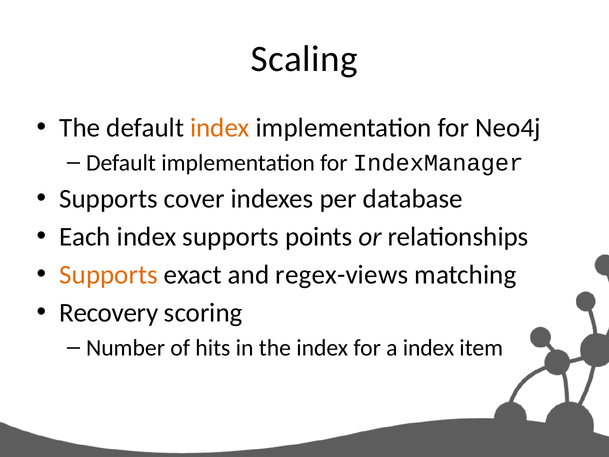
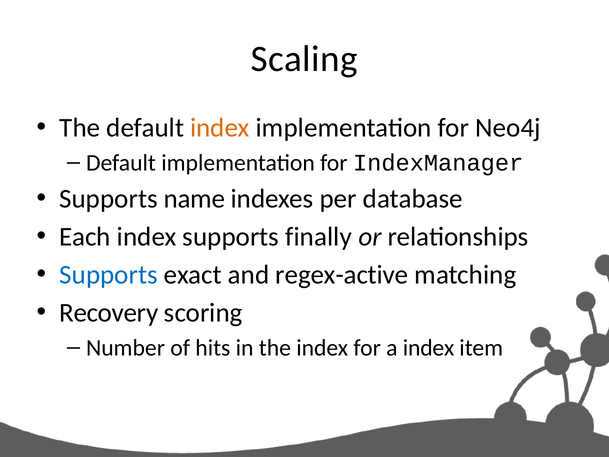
cover: cover -> name (194, 199)
points: points -> finally (319, 237)
Supports colour: orange -> blue (109, 275)
regex-views: regex-views -> regex-active (342, 275)
